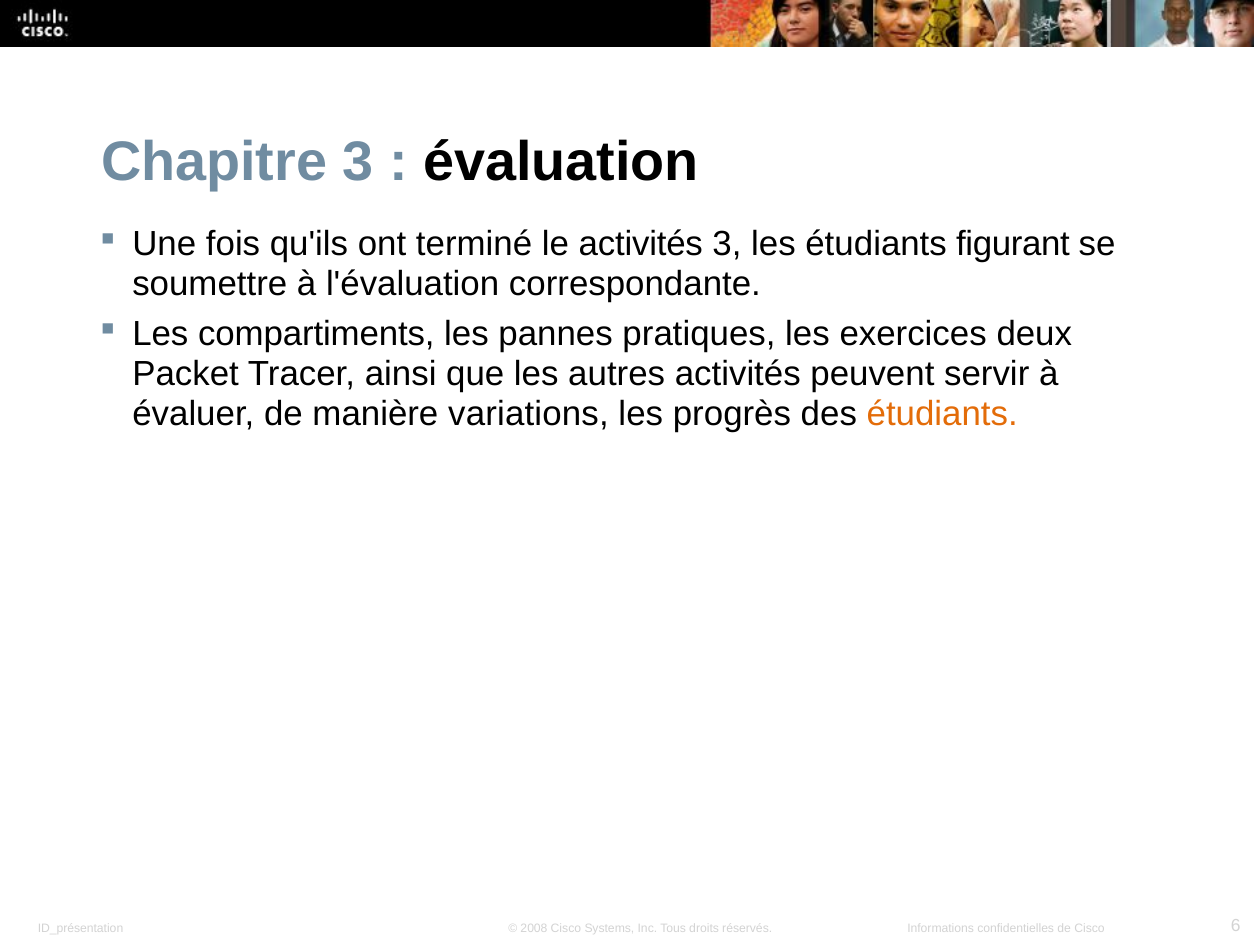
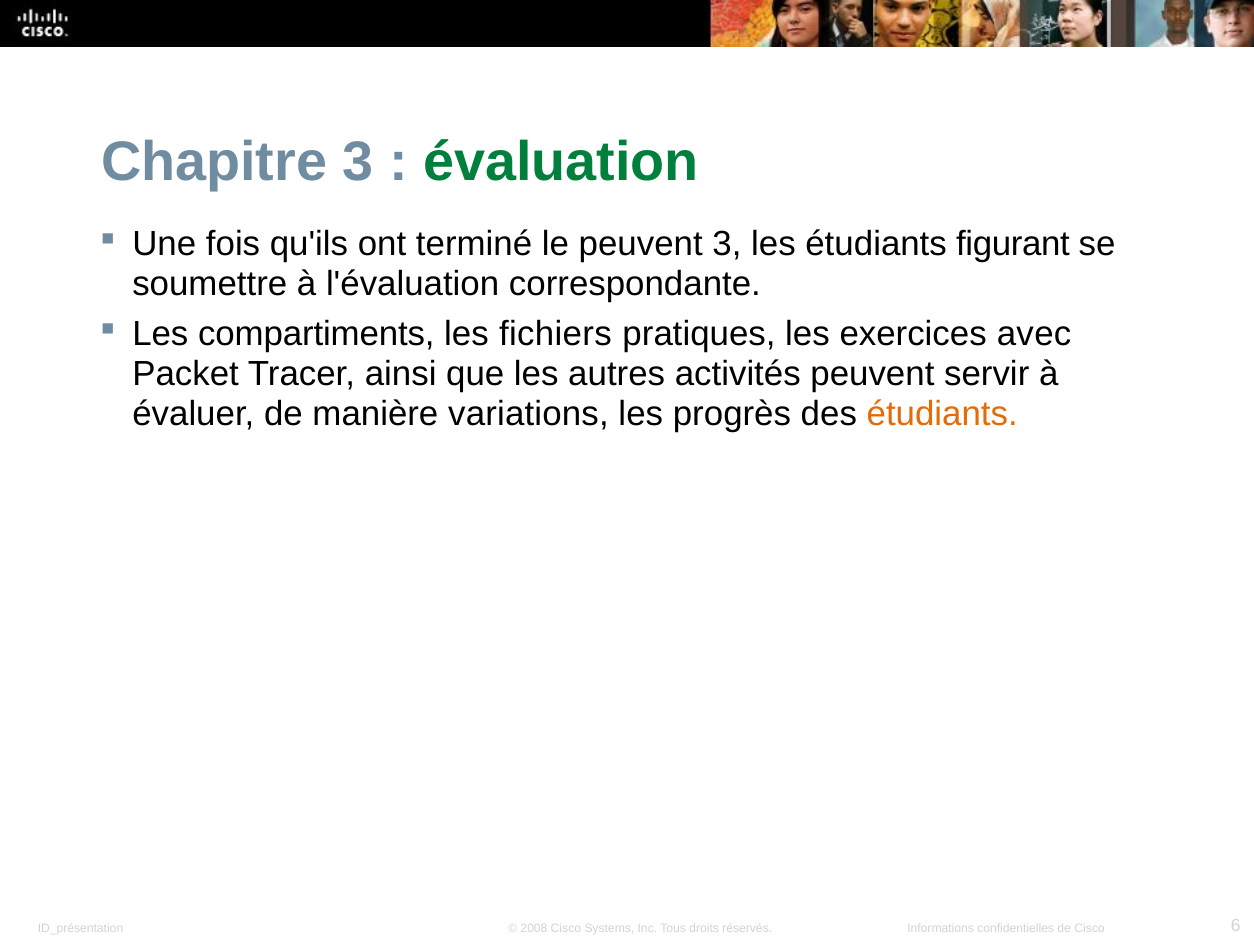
évaluation colour: black -> green (561, 162)
le activités: activités -> peuvent (641, 244)
pannes: pannes -> fichiers (555, 334)
deux: deux -> avec (1034, 334)
